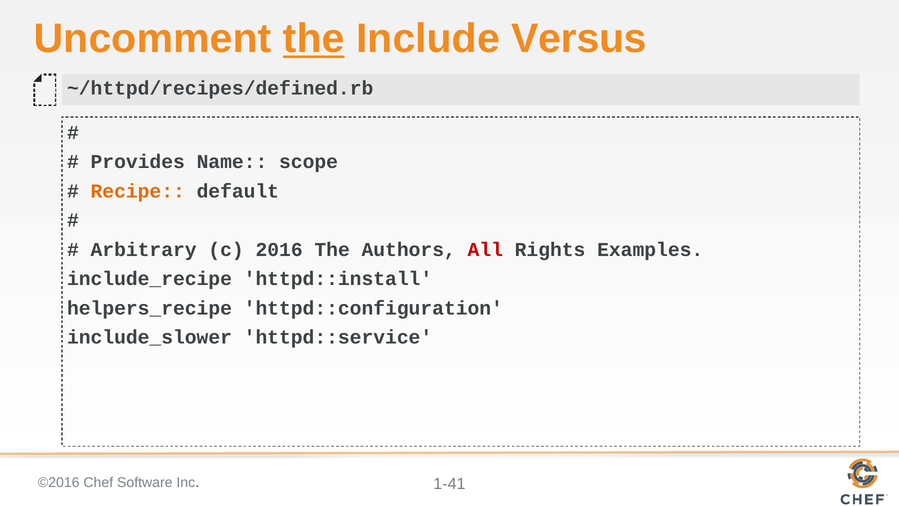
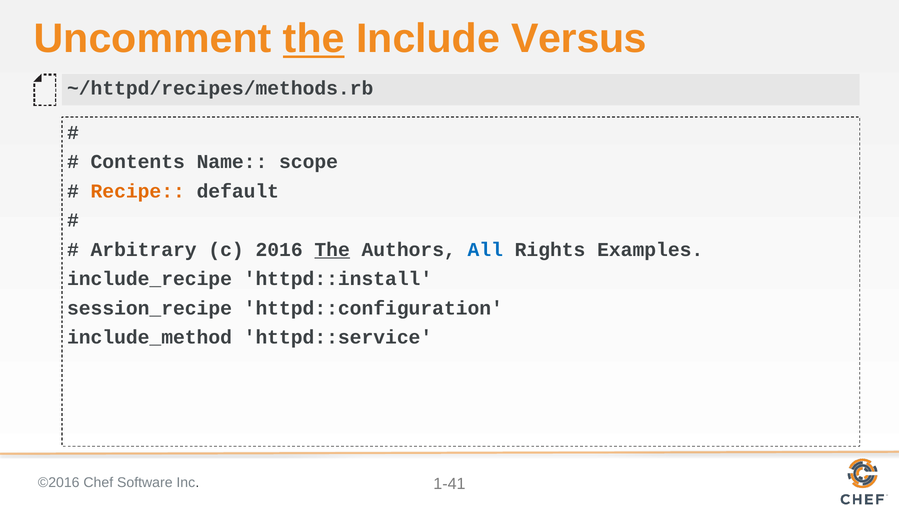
~/httpd/recipes/defined.rb: ~/httpd/recipes/defined.rb -> ~/httpd/recipes/methods.rb (220, 88)
Provides: Provides -> Contents (138, 162)
The underline: none -> present (332, 250)
All colour: red -> blue (485, 250)
helpers_recipe: helpers_recipe -> session_recipe (150, 308)
include_slower: include_slower -> include_method (150, 337)
